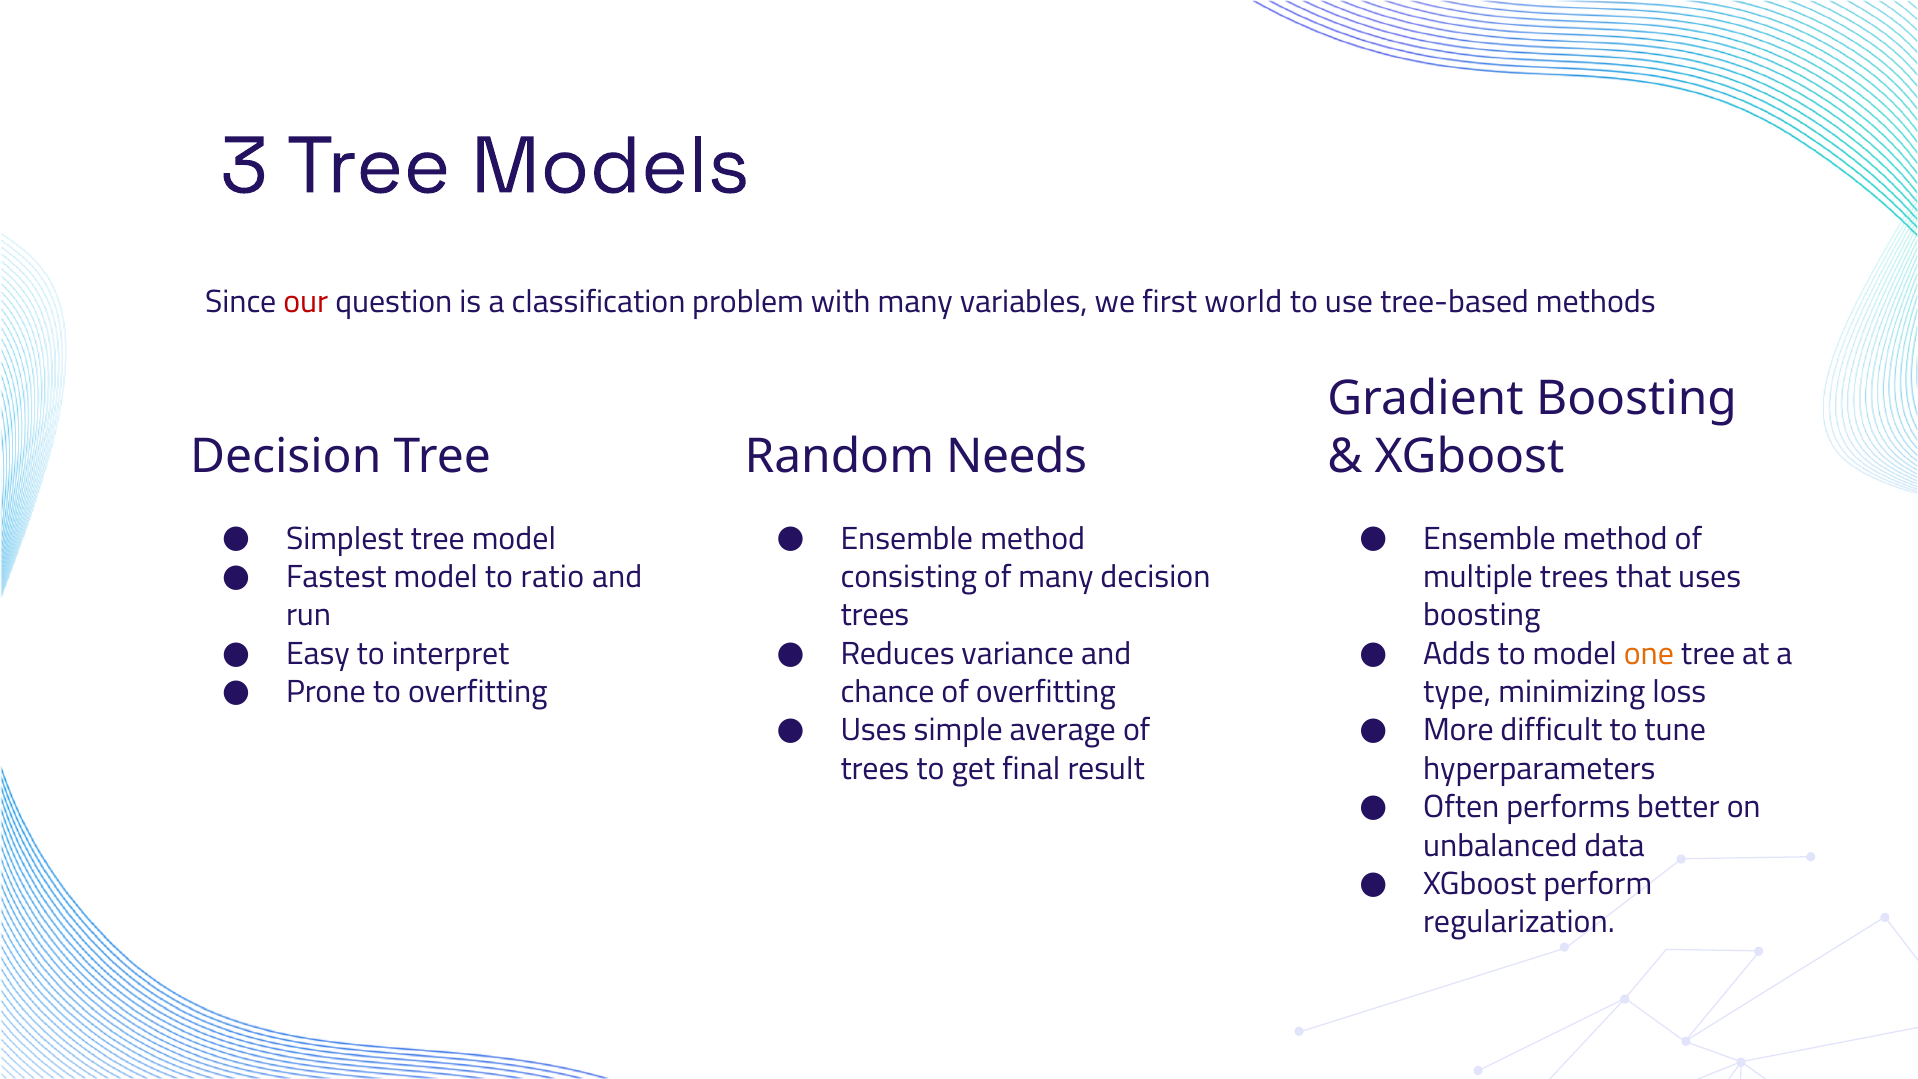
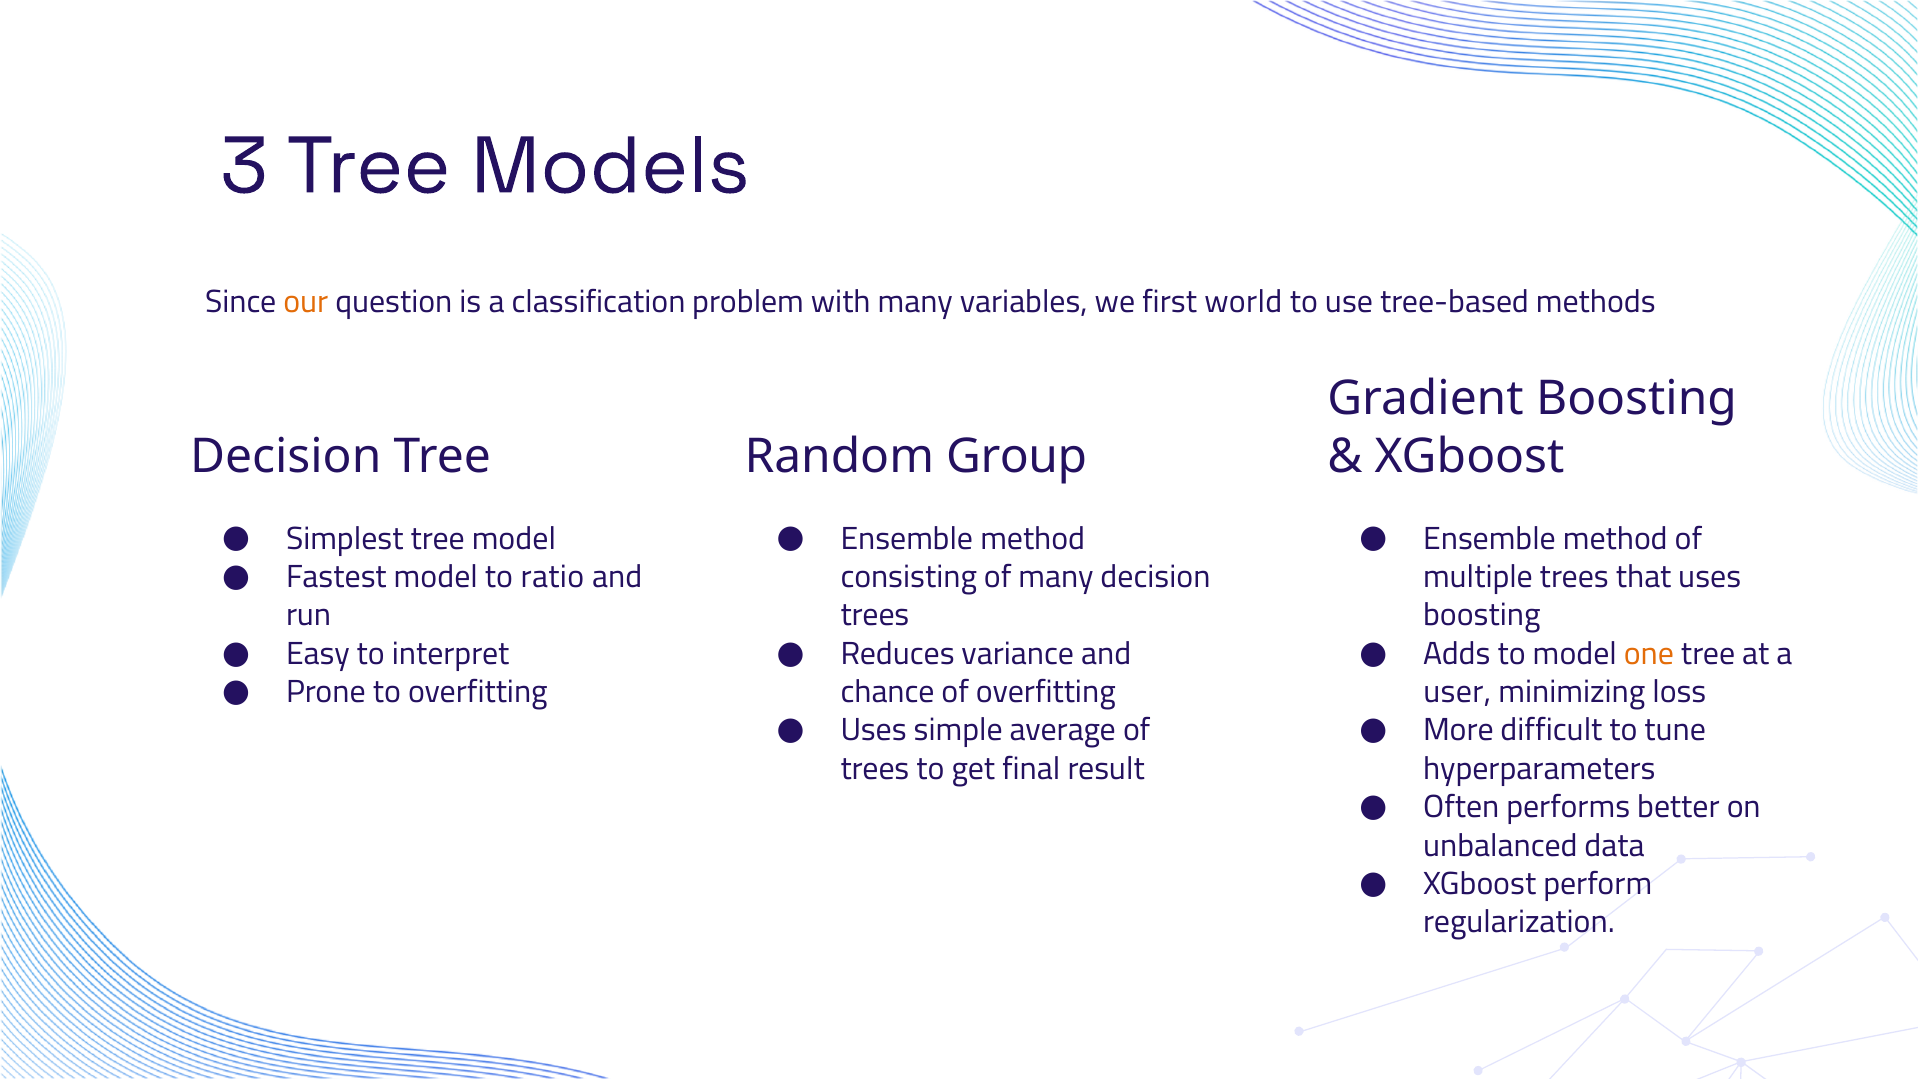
our colour: red -> orange (306, 302)
Needs: Needs -> Group (1017, 456)
type: type -> user (1457, 692)
